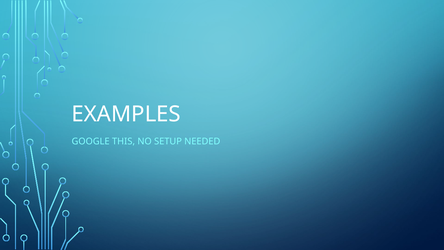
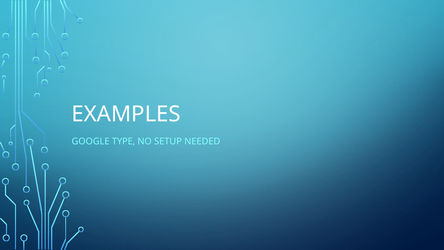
THIS: THIS -> TYPE (124, 141)
